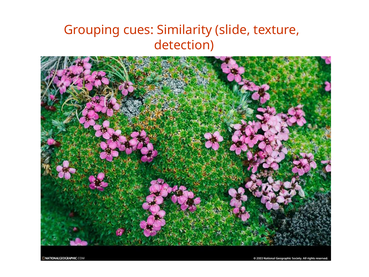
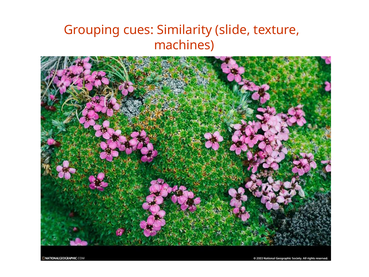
detection: detection -> machines (184, 45)
